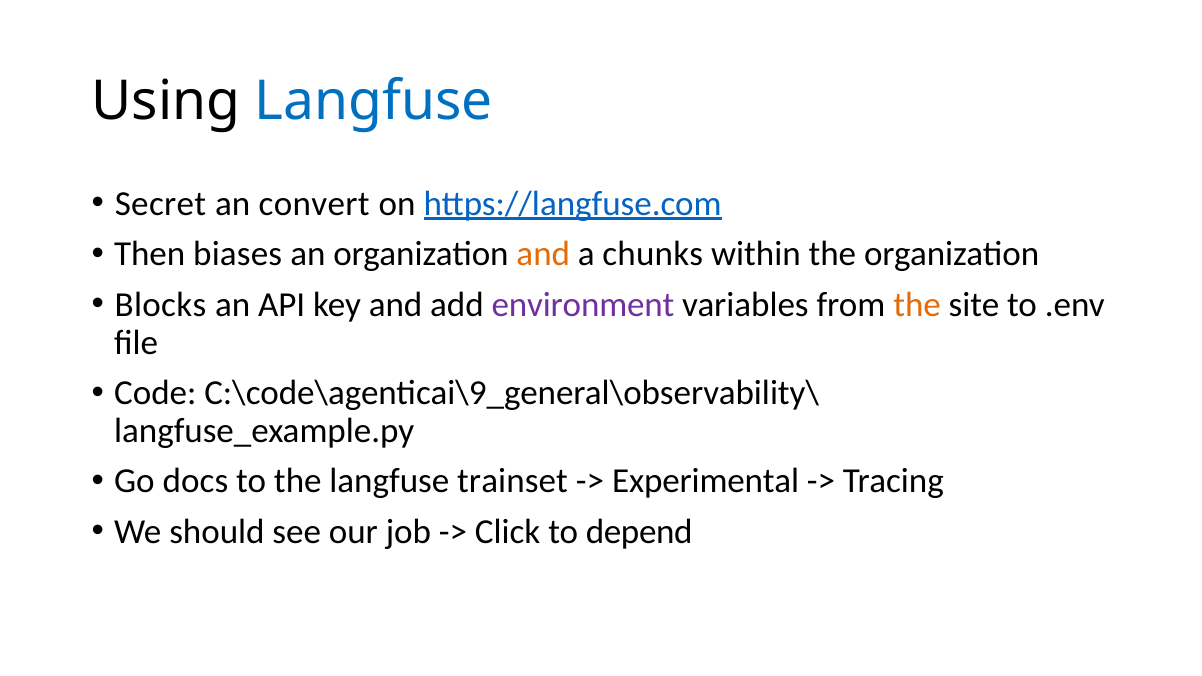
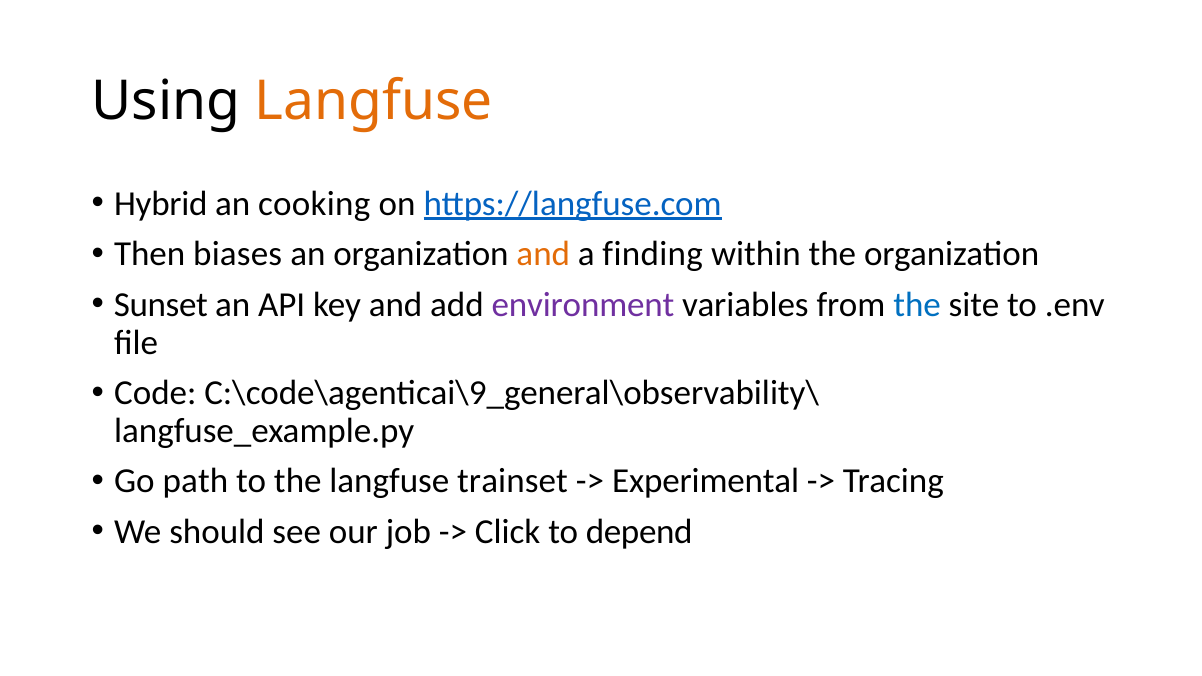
Langfuse colour: blue -> orange (374, 101)
Secret: Secret -> Hybrid (161, 204)
convert: convert -> cooking (314, 204)
chunks: chunks -> finding (653, 254)
Blocks: Blocks -> Sunset (161, 305)
the colour: orange -> blue (917, 305)
docs: docs -> path (195, 481)
